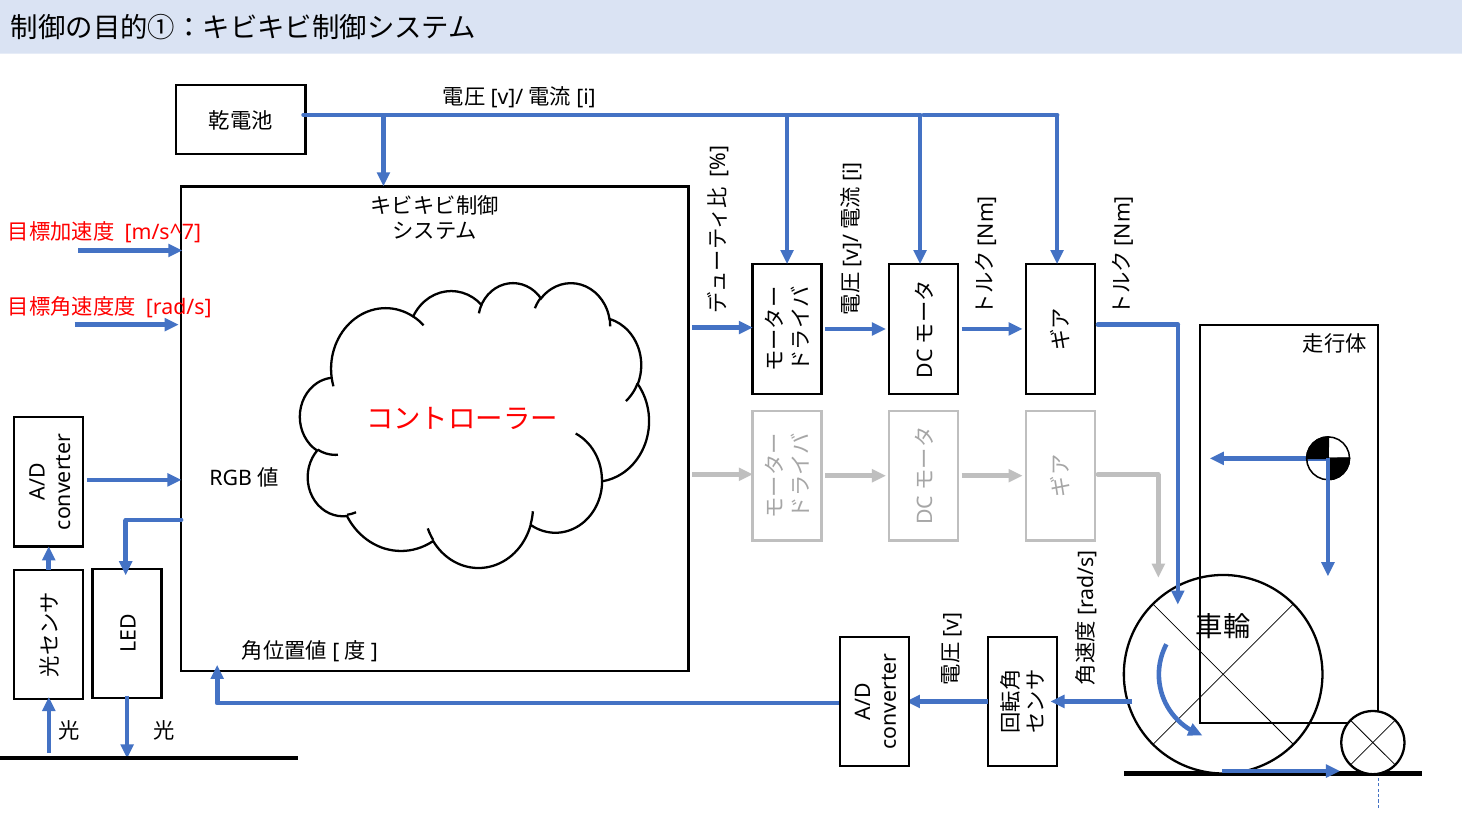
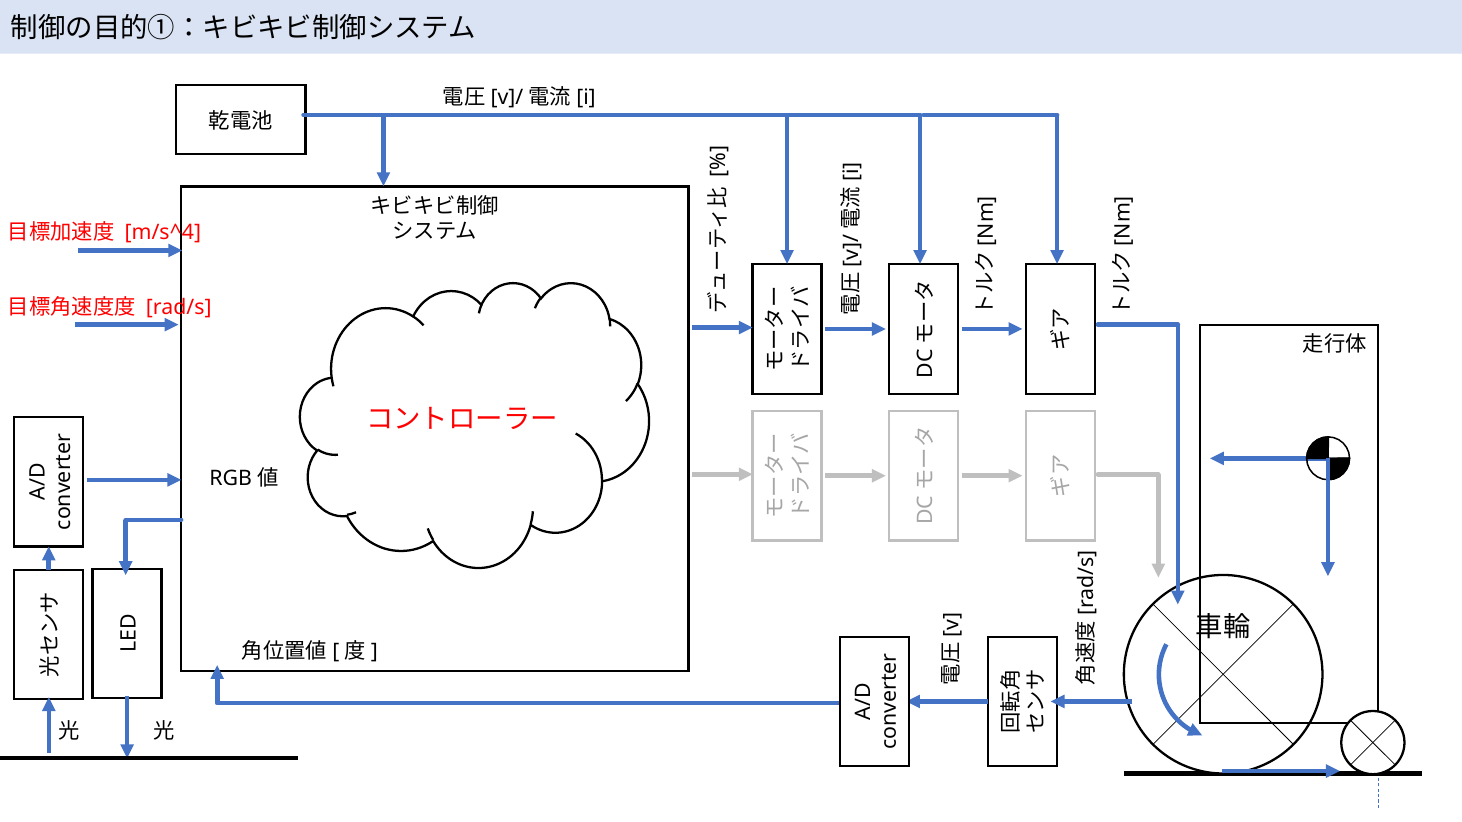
m/s^7: m/s^7 -> m/s^4 (163, 233)
